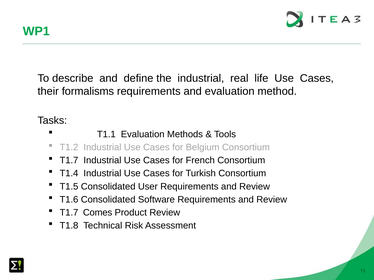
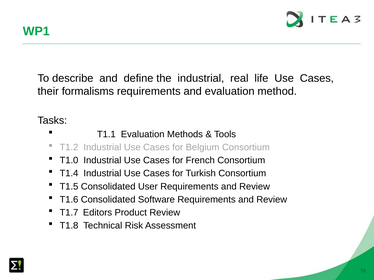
T1.7: T1.7 -> T1.0 (69, 161)
Comes: Comes -> Editors (98, 213)
